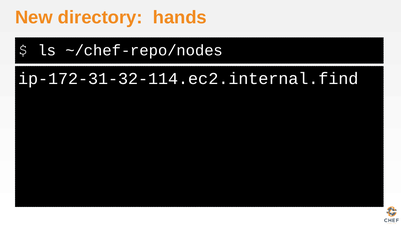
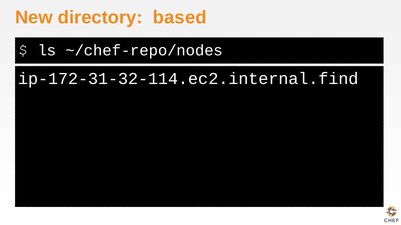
hands: hands -> based (180, 17)
